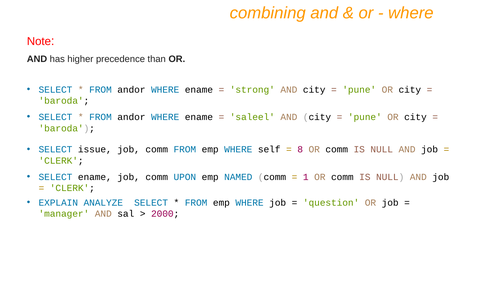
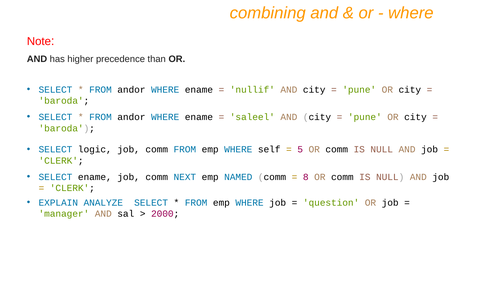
strong: strong -> nullif (252, 90)
issue: issue -> logic (95, 150)
8: 8 -> 5 (300, 150)
UPON: UPON -> NEXT (185, 177)
1: 1 -> 8 (306, 177)
